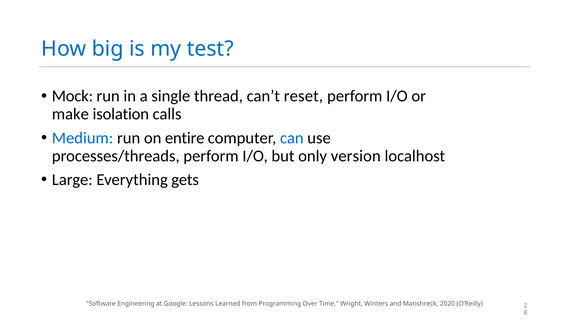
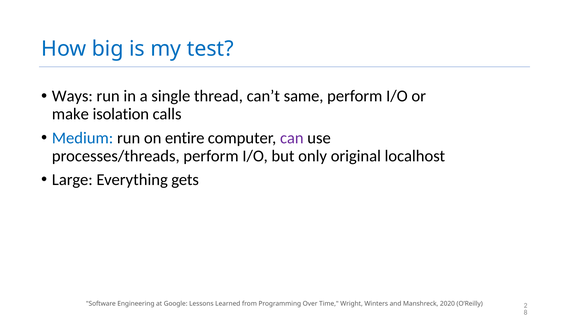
Mock: Mock -> Ways (72, 96)
reset: reset -> same (304, 96)
can colour: blue -> purple (292, 138)
version: version -> original (356, 156)
